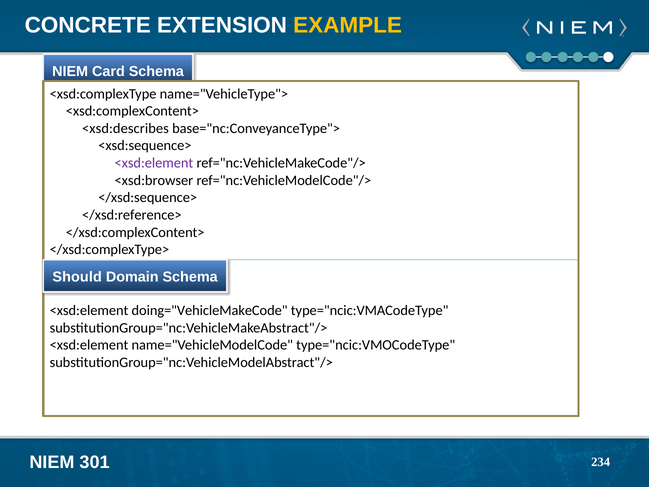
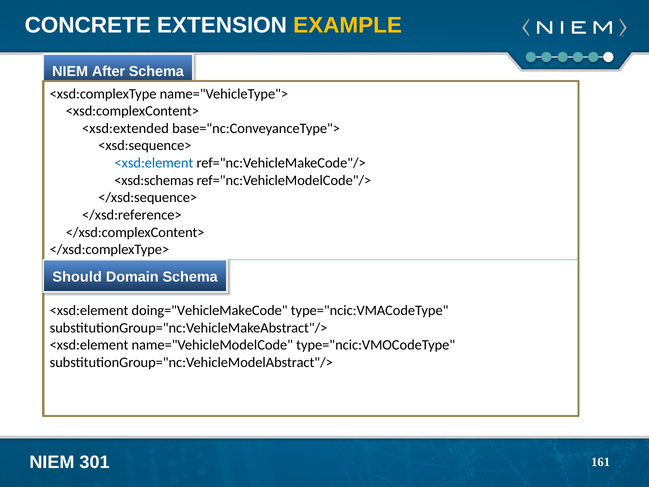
Card: Card -> After (108, 71)
<xsd:describes: <xsd:describes -> <xsd:extended (125, 128)
<xsd:element colour: purple -> blue (154, 163)
<xsd:browser: <xsd:browser -> <xsd:schemas (154, 180)
234: 234 -> 161 (601, 462)
